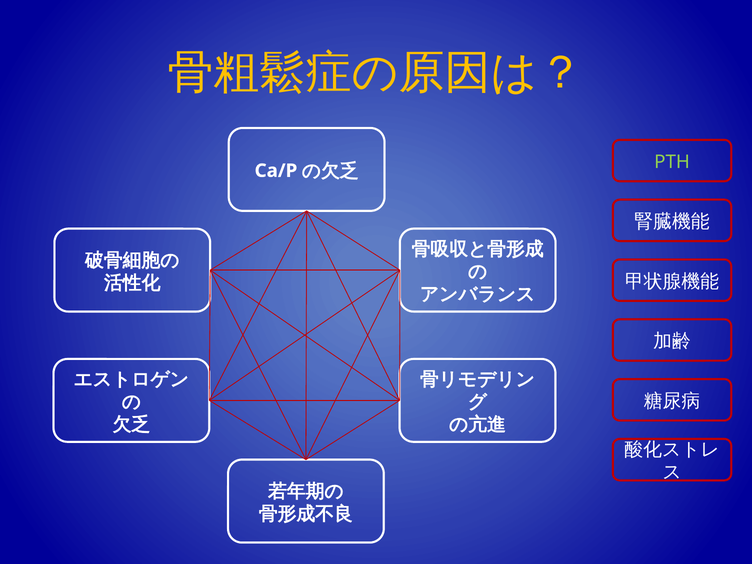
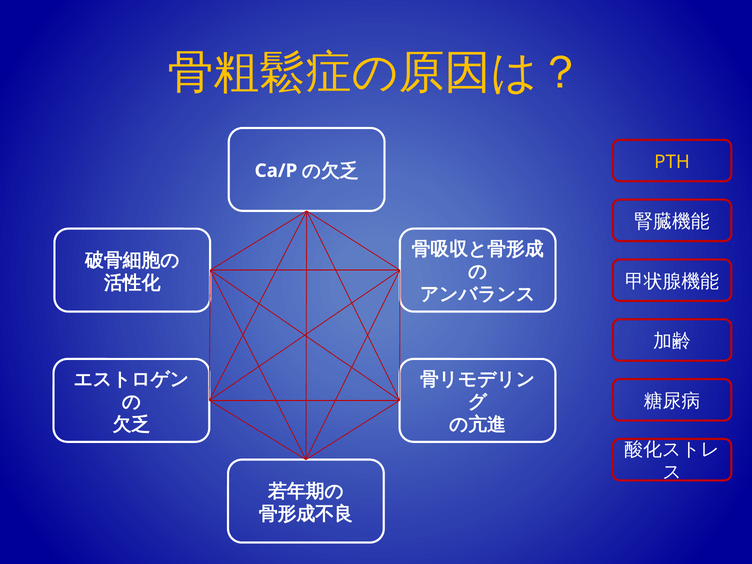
PTH colour: light green -> yellow (672, 162)
